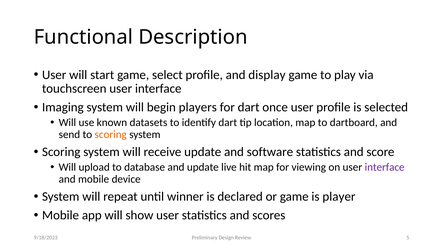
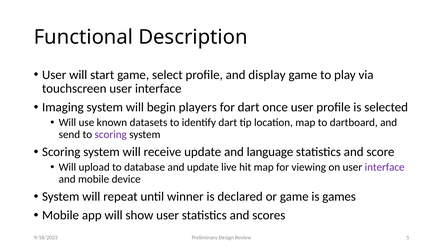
scoring colour: orange -> purple (111, 135)
software: software -> language (270, 152)
player: player -> games (339, 197)
